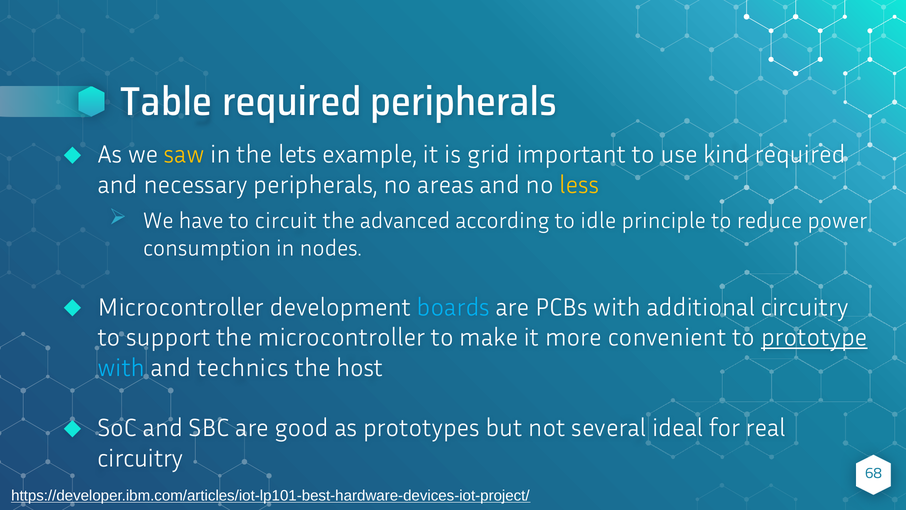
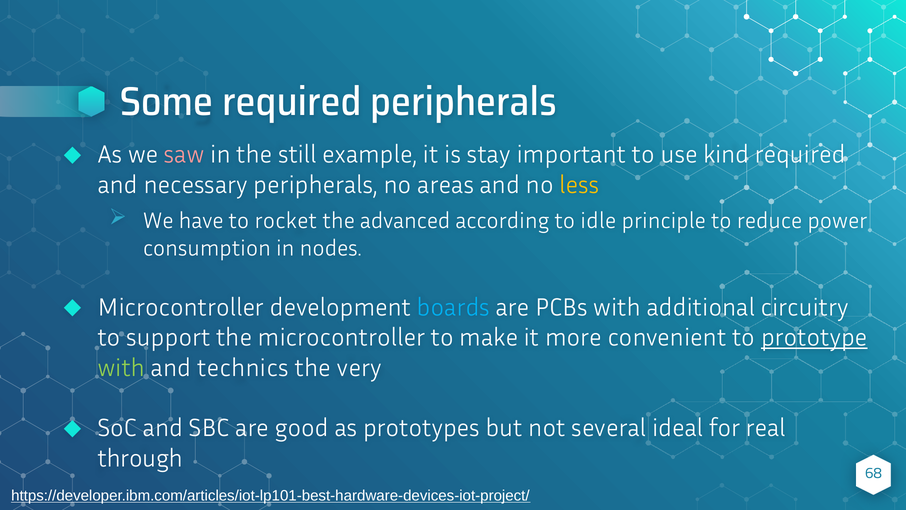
Table: Table -> Some (167, 102)
saw colour: yellow -> pink (184, 154)
lets: lets -> still (297, 154)
grid: grid -> stay (489, 154)
circuit: circuit -> rocket (286, 221)
with colour: light blue -> light green (121, 367)
host: host -> very (359, 367)
circuitry: circuitry -> through (140, 458)
